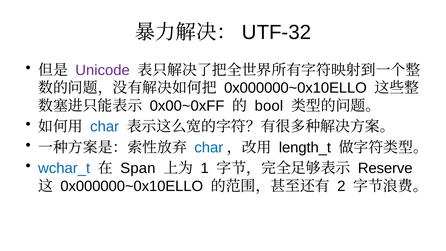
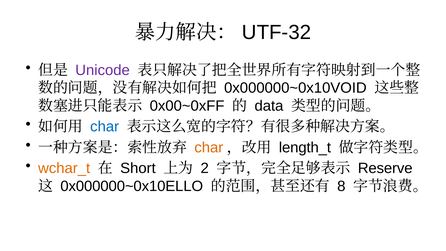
0x000000~0x10ELLO: 0x000000~0x10ELLO -> 0x000000~0x10VOID (295, 88)
bool: bool -> data (269, 106)
char colour: blue -> orange (209, 147)
wchar_t colour: blue -> orange (64, 168)
Span: Span -> Short (138, 168)
1: 1 -> 2 (205, 168)
2: 2 -> 8 (341, 186)
